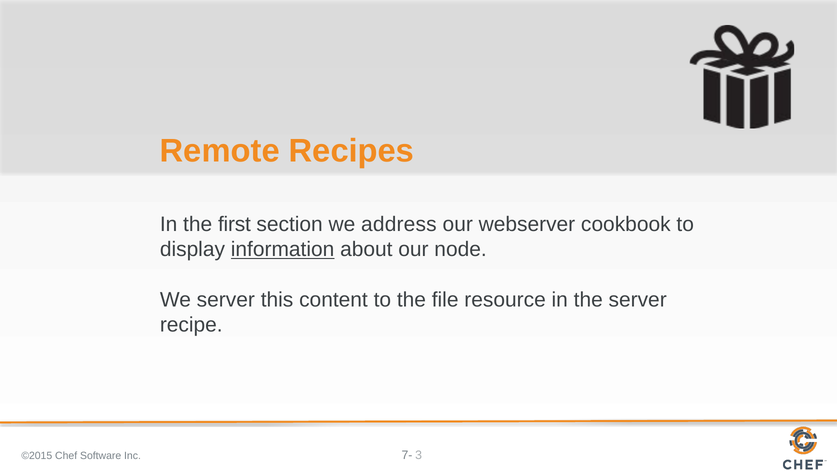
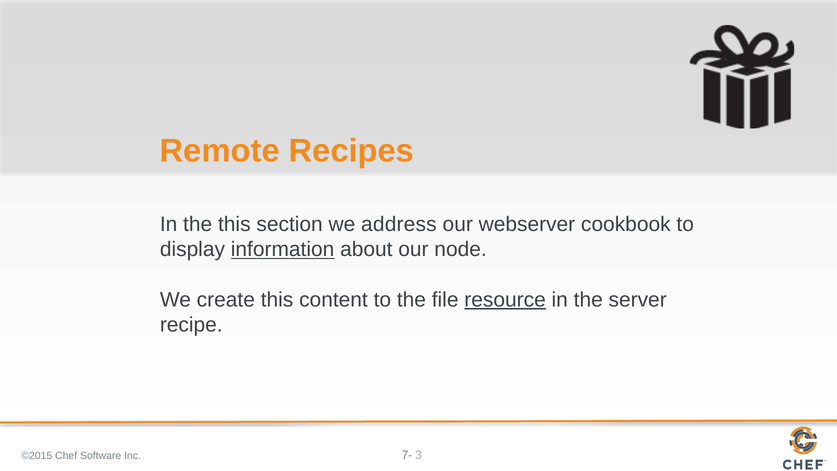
the first: first -> this (234, 224)
We server: server -> create (226, 300)
resource underline: none -> present (505, 300)
